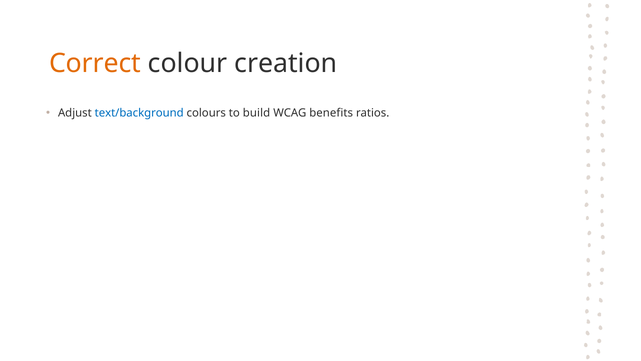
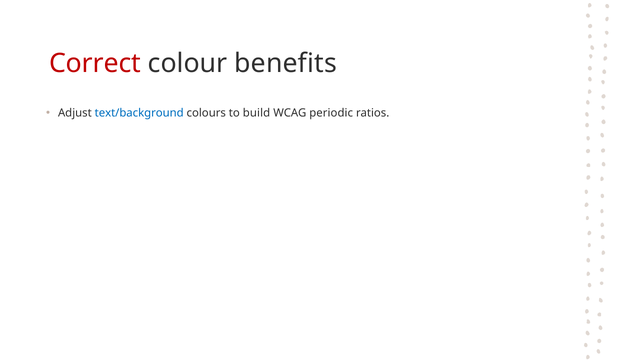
Correct colour: orange -> red (95, 63)
creation: creation -> benefits (286, 63)
benefits: benefits -> periodic (331, 113)
